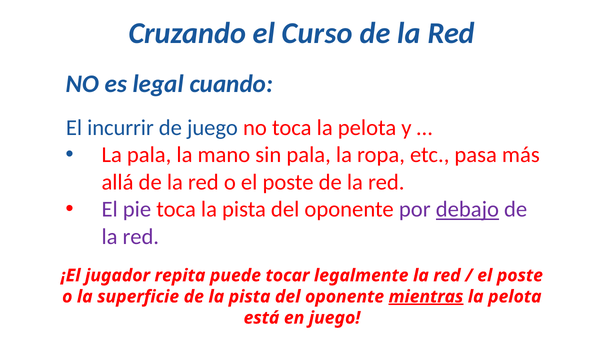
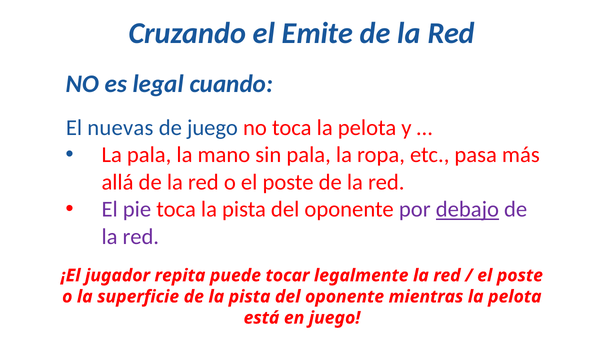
Curso: Curso -> Emite (318, 33)
incurrir: incurrir -> nuevas (120, 128)
mientras underline: present -> none (426, 296)
